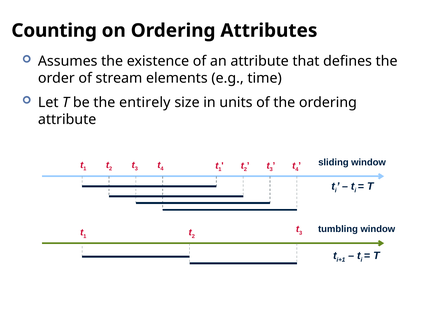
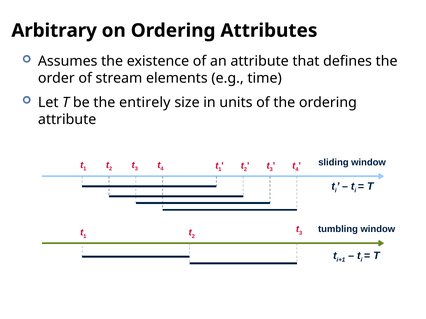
Counting: Counting -> Arbitrary (54, 31)
